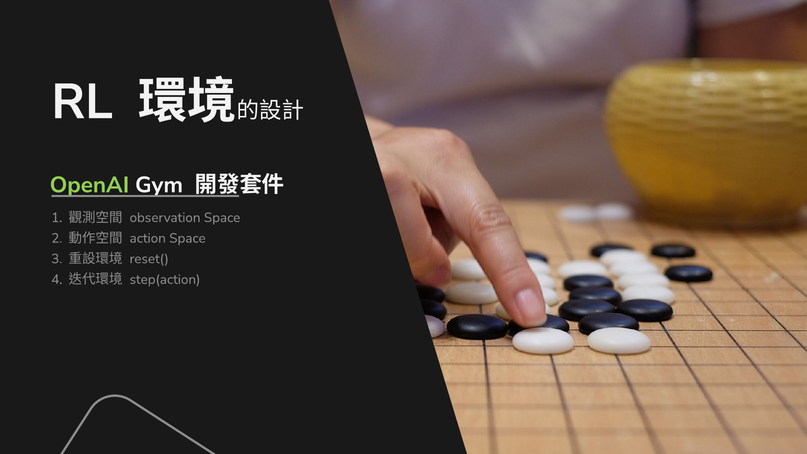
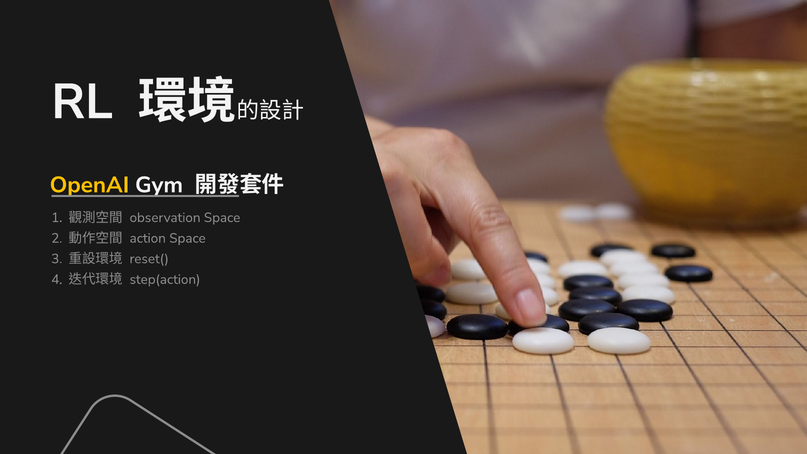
OpenAI colour: light green -> yellow (89, 185)
